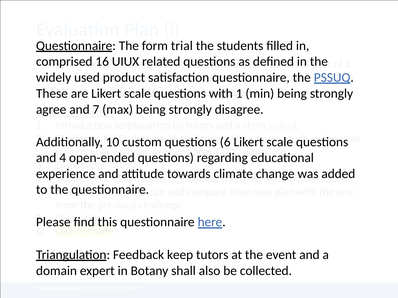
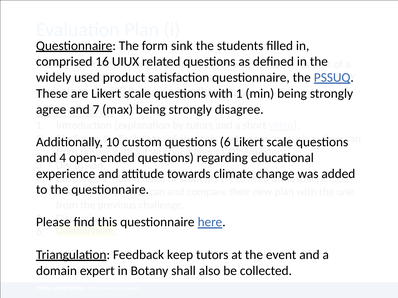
trial: trial -> sink (182, 46)
